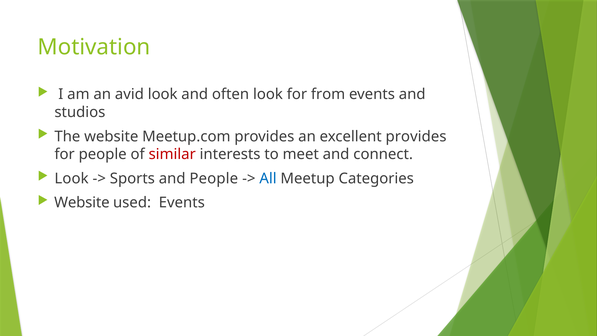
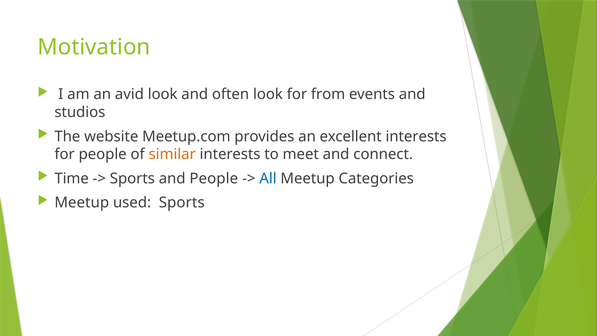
excellent provides: provides -> interests (416, 136)
similar colour: red -> orange (172, 154)
Look: Look -> Time (72, 178)
Website: Website -> Meetup (82, 203)
used Events: Events -> Sports (182, 203)
